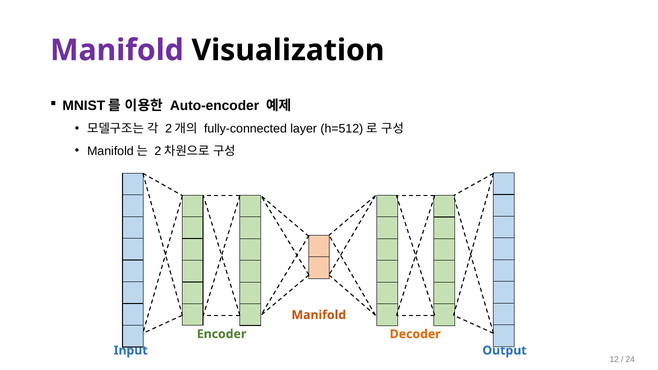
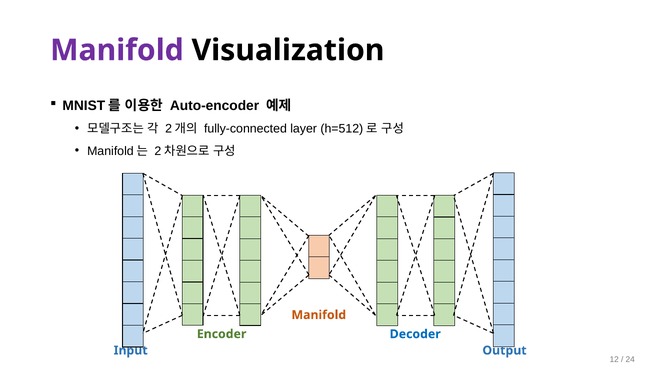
Decoder colour: orange -> blue (415, 334)
